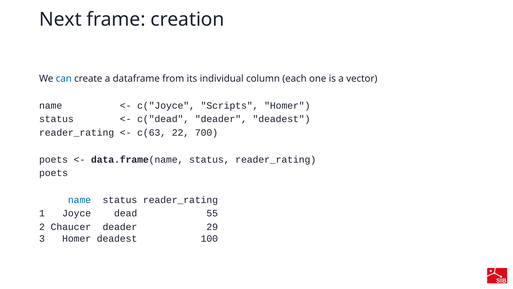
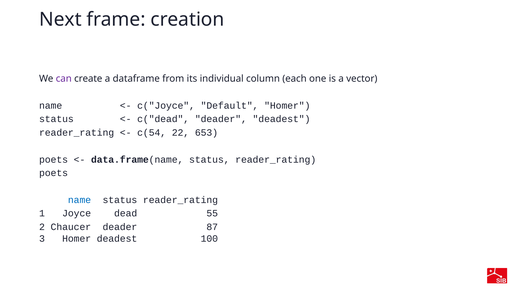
can colour: blue -> purple (64, 79)
Scripts: Scripts -> Default (230, 105)
c(63: c(63 -> c(54 (152, 132)
700: 700 -> 653 (206, 132)
29: 29 -> 87 (212, 227)
